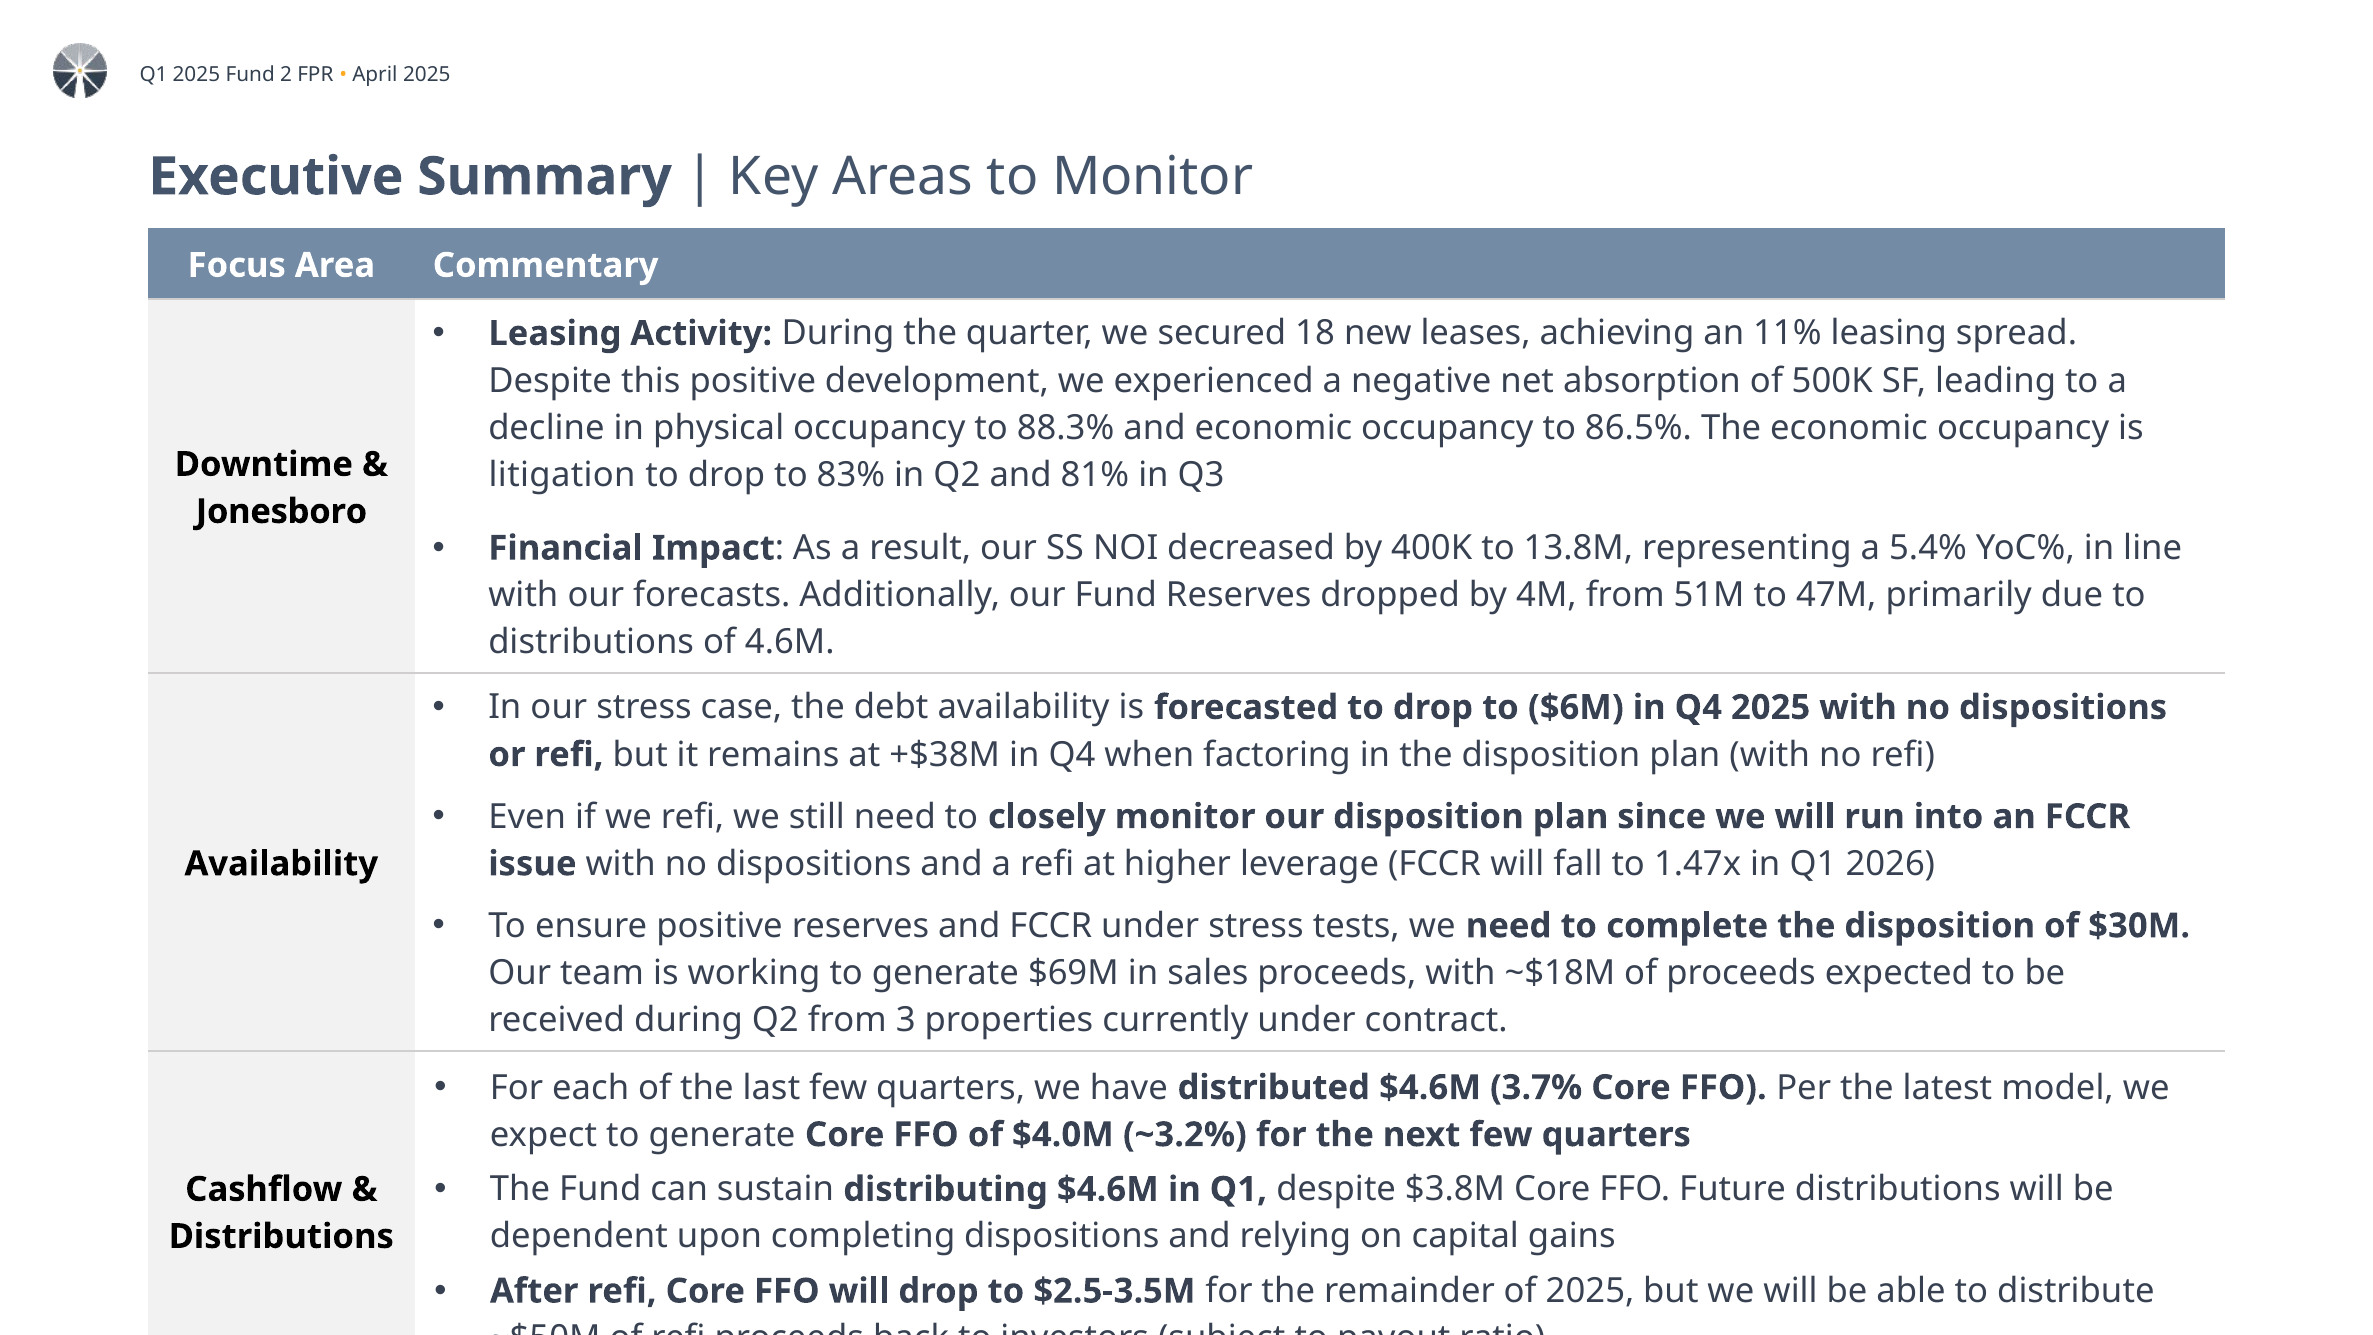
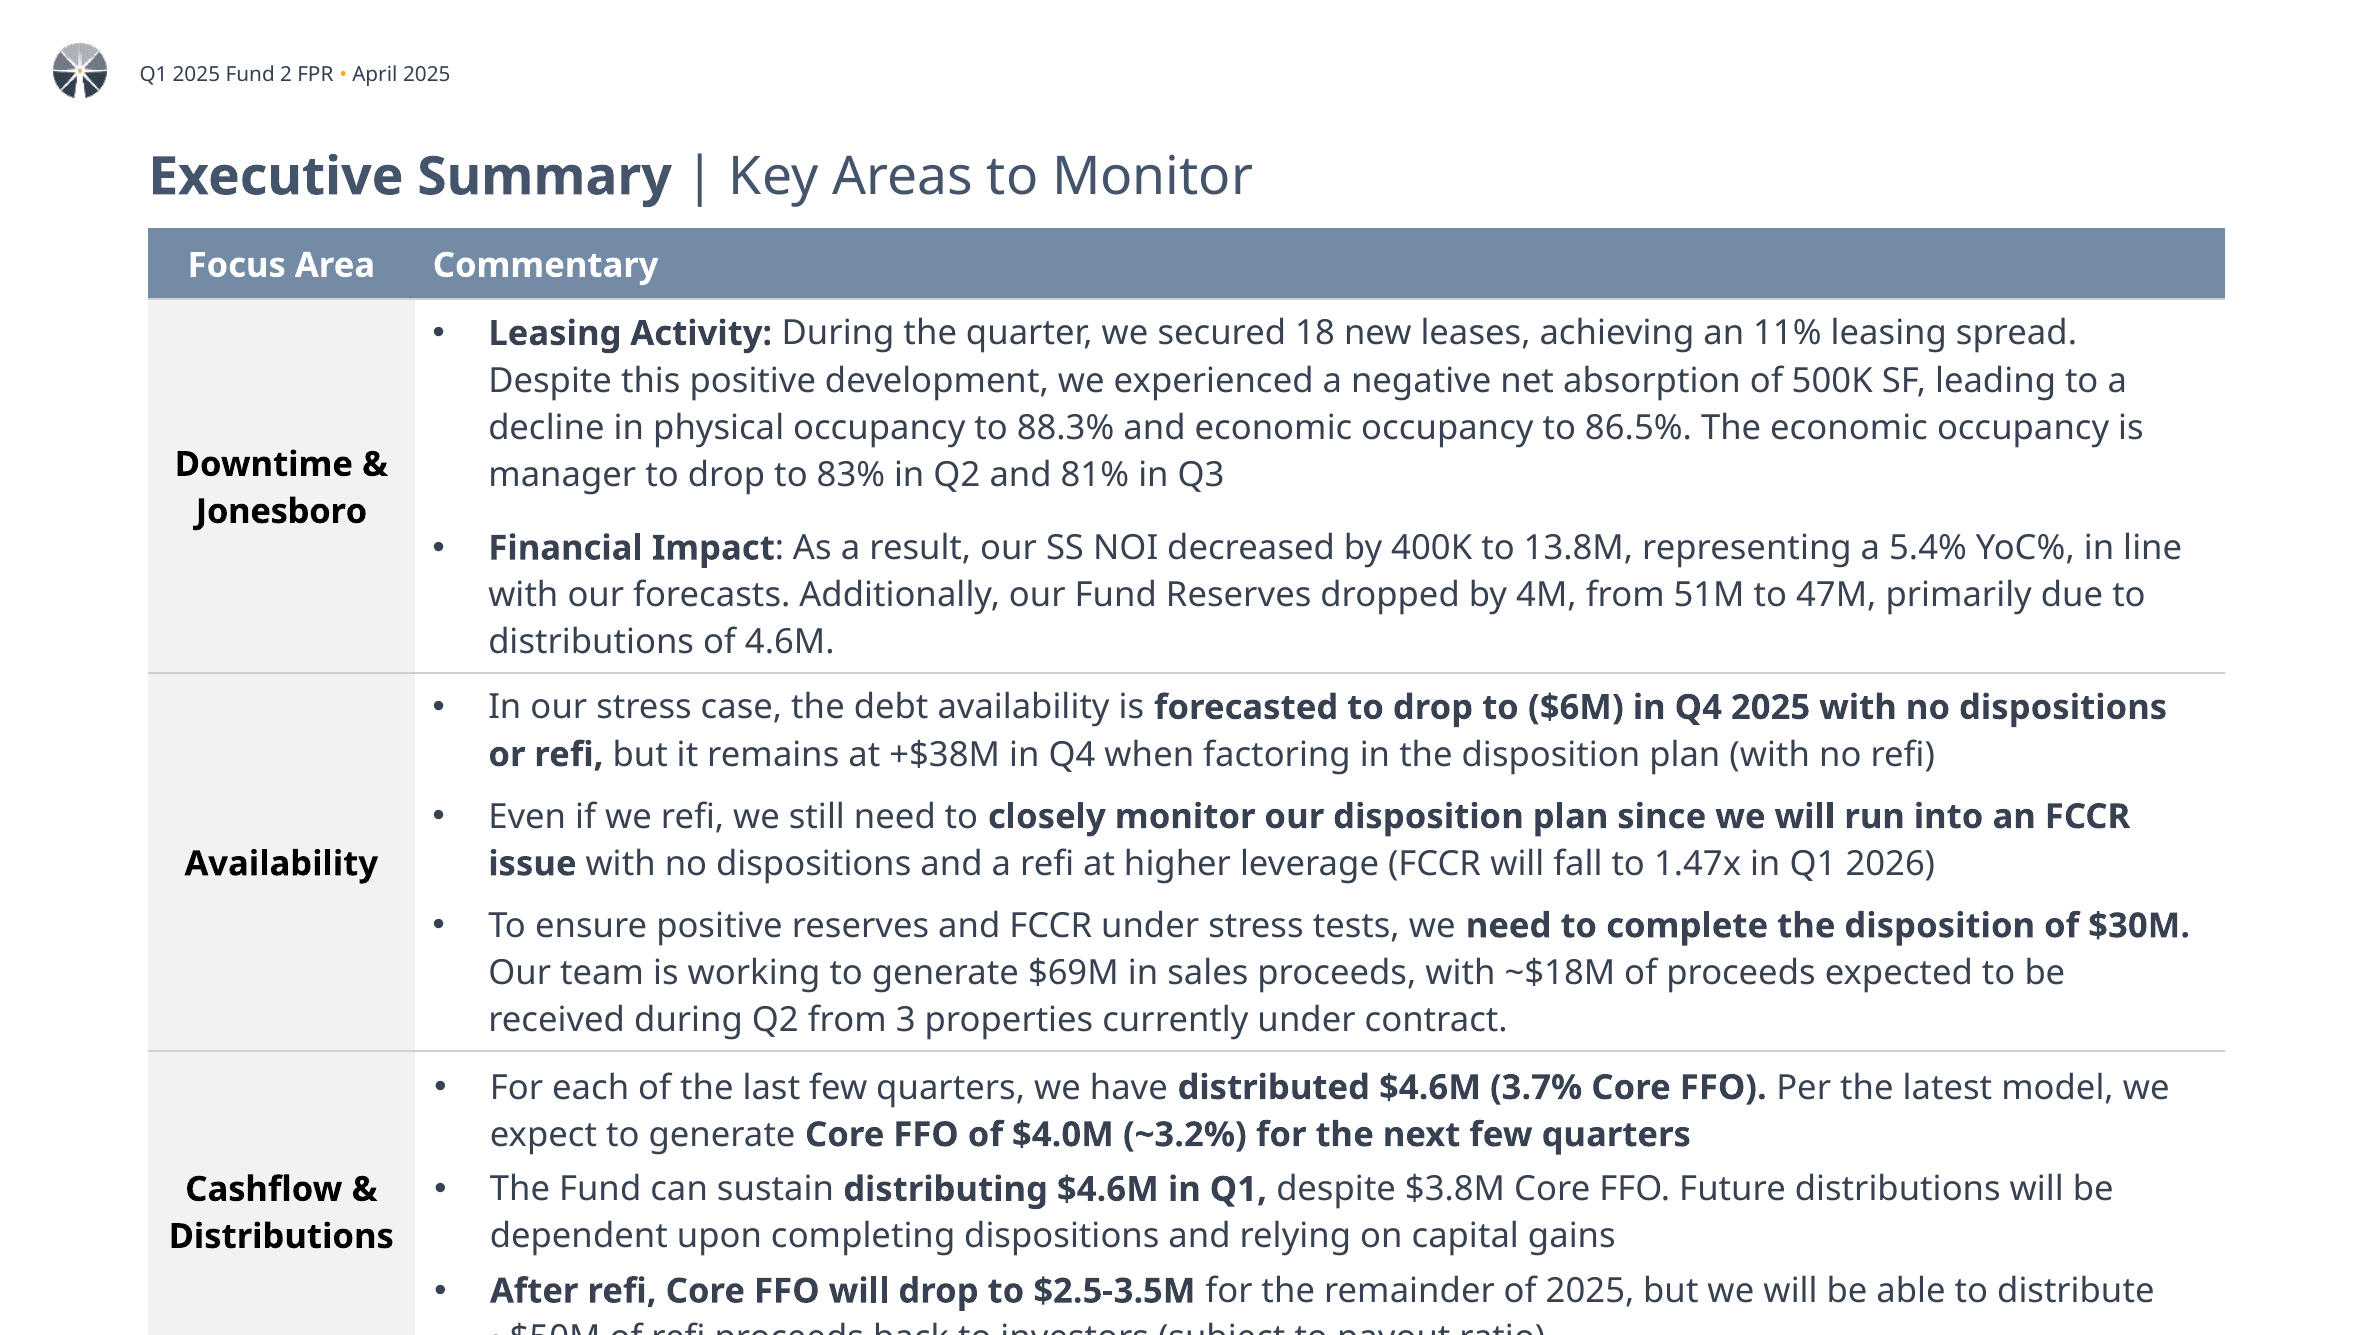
litigation: litigation -> manager (562, 475)
